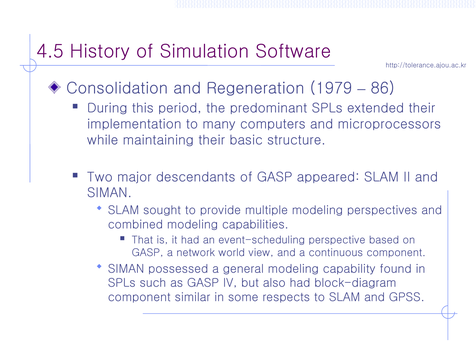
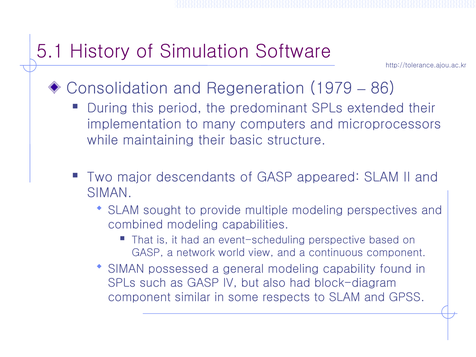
4.5: 4.5 -> 5.1 (50, 51)
